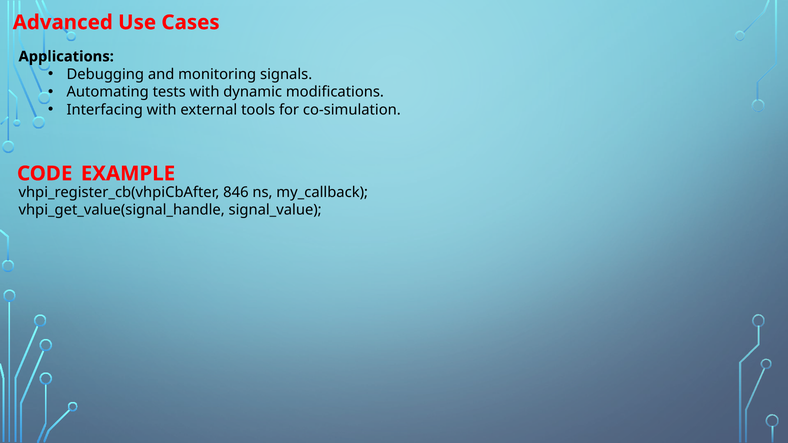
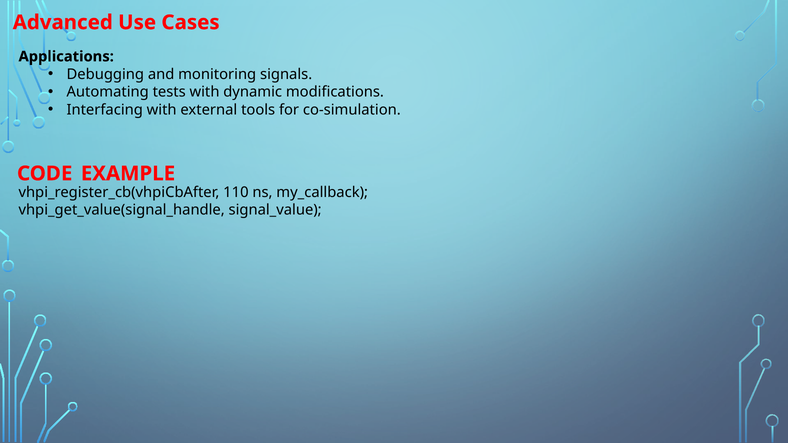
846: 846 -> 110 (236, 192)
